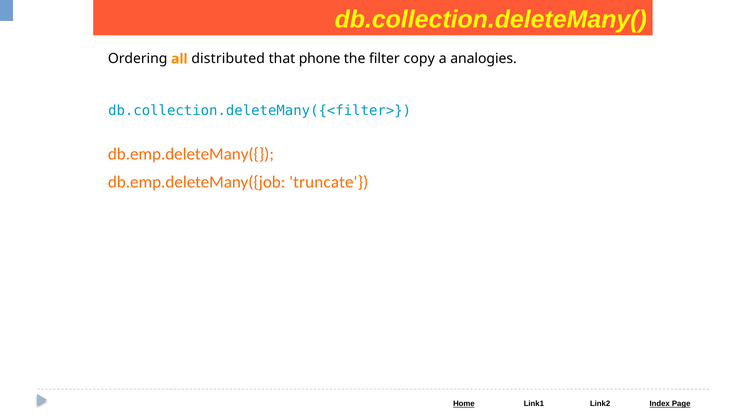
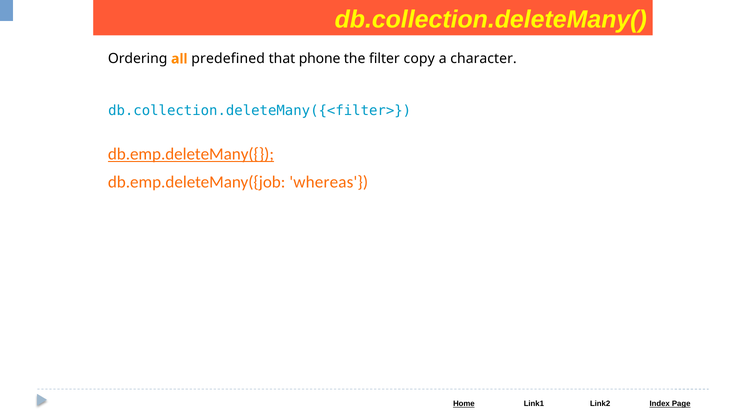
distributed: distributed -> predefined (228, 59)
analogies: analogies -> character (484, 59)
db.emp.deleteMany({ underline: none -> present (191, 154)
truncate: truncate -> whereas (329, 182)
